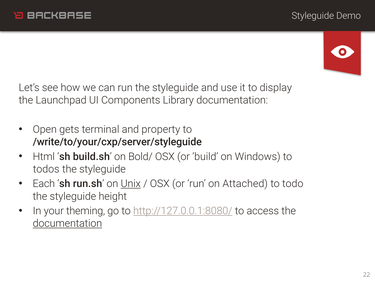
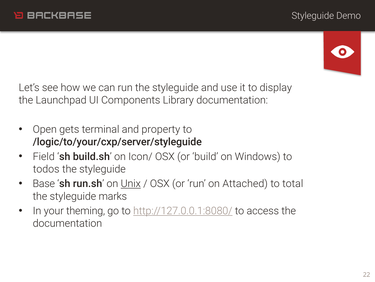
/write/to/your/cxp/server/styleguide: /write/to/your/cxp/server/styleguide -> /logic/to/your/cxp/server/styleguide (117, 142)
Html: Html -> Field (44, 156)
Bold/: Bold/ -> Icon/ (140, 156)
Each: Each -> Base (44, 183)
todo: todo -> total (293, 183)
height: height -> marks (113, 196)
documentation underline: present -> none (67, 223)
